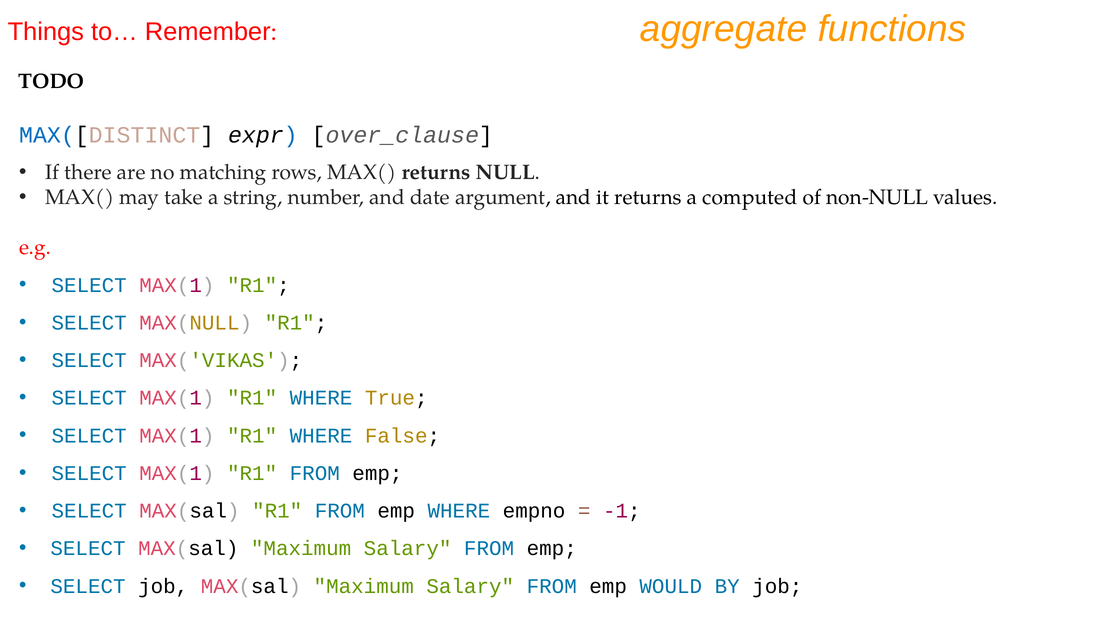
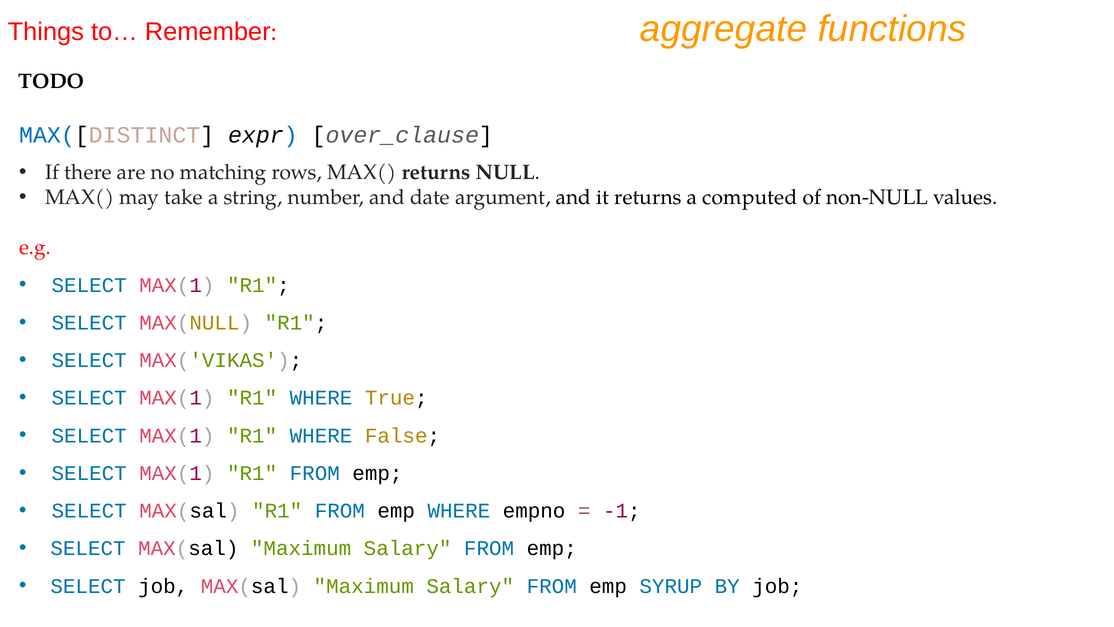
WOULD: WOULD -> SYRUP (671, 586)
